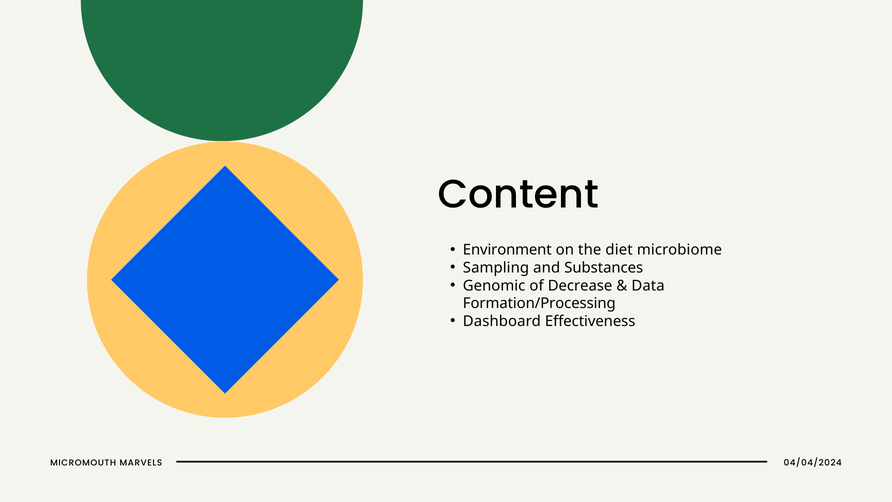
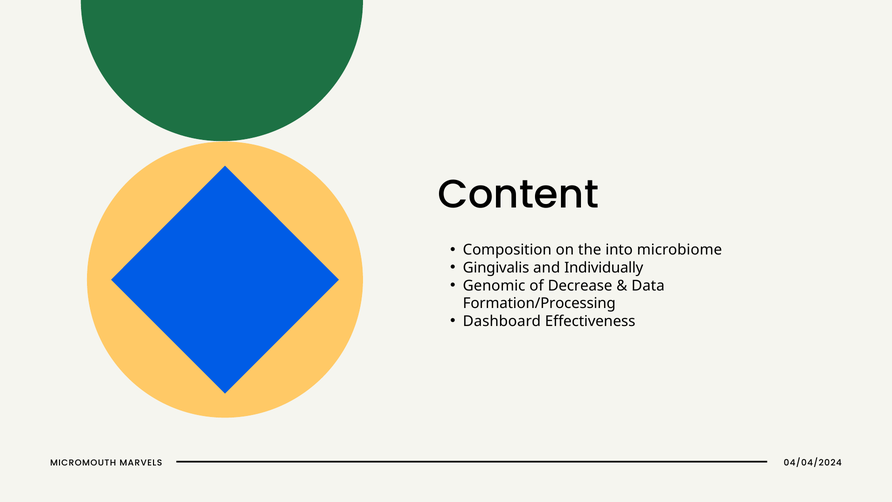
Environment: Environment -> Composition (507, 250)
diet: diet -> into (619, 250)
Sampling: Sampling -> Gingivalis (496, 268)
Substances: Substances -> Individually (604, 268)
